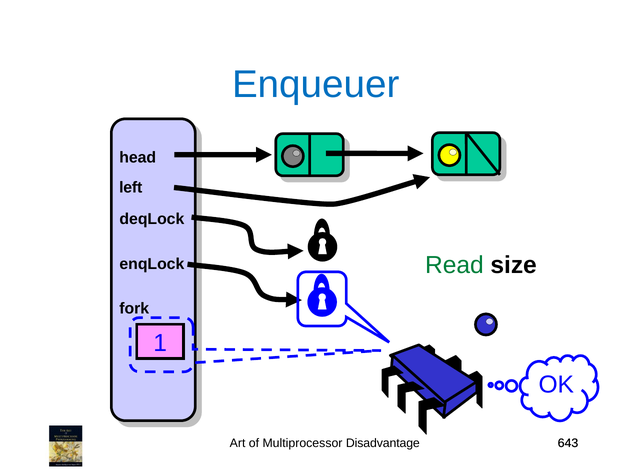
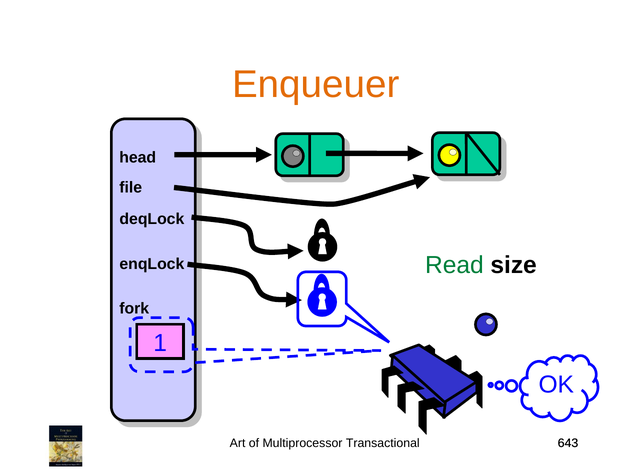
Enqueuer colour: blue -> orange (316, 84)
left: left -> file (131, 188)
Disadvantage: Disadvantage -> Transactional (383, 443)
